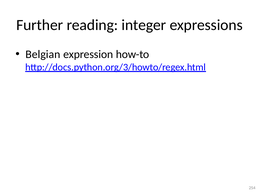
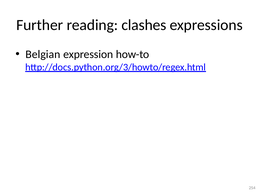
integer: integer -> clashes (144, 25)
